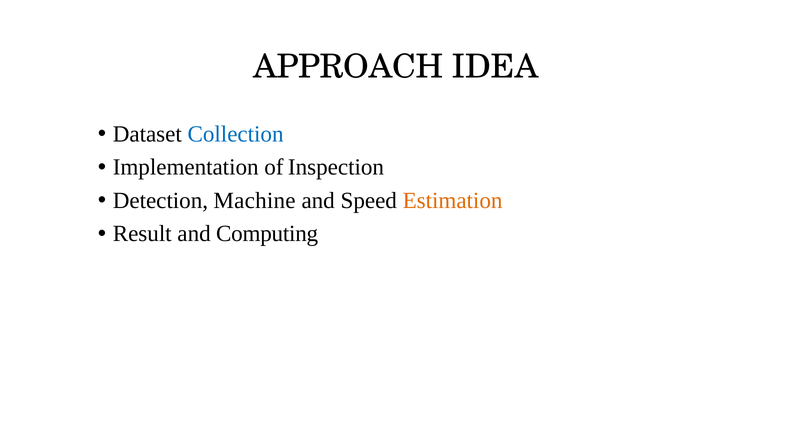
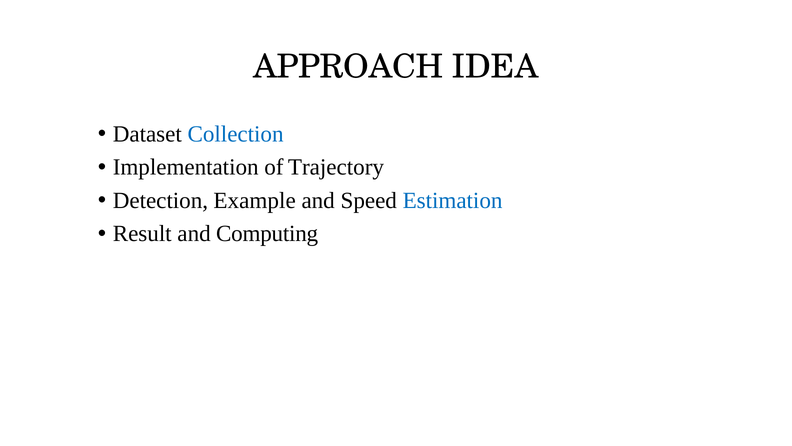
Inspection: Inspection -> Trajectory (336, 167)
Machine: Machine -> Example (255, 200)
Estimation colour: orange -> blue (453, 200)
